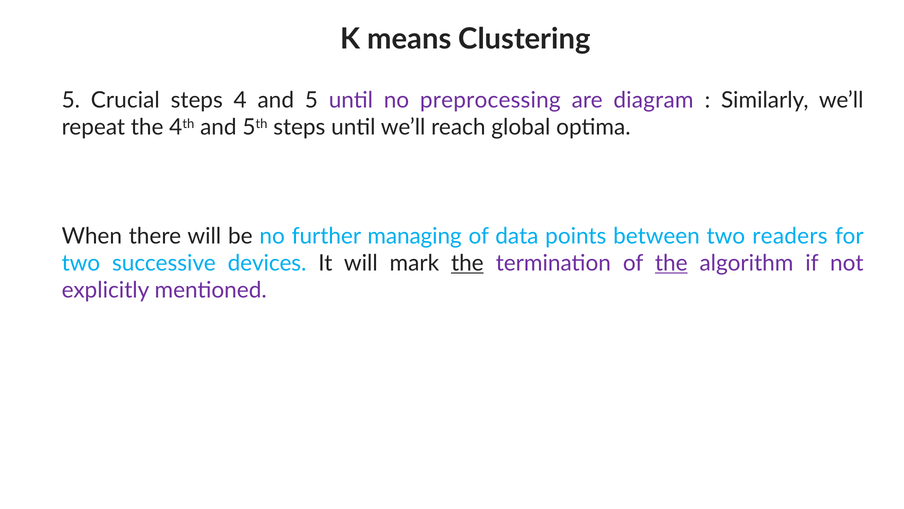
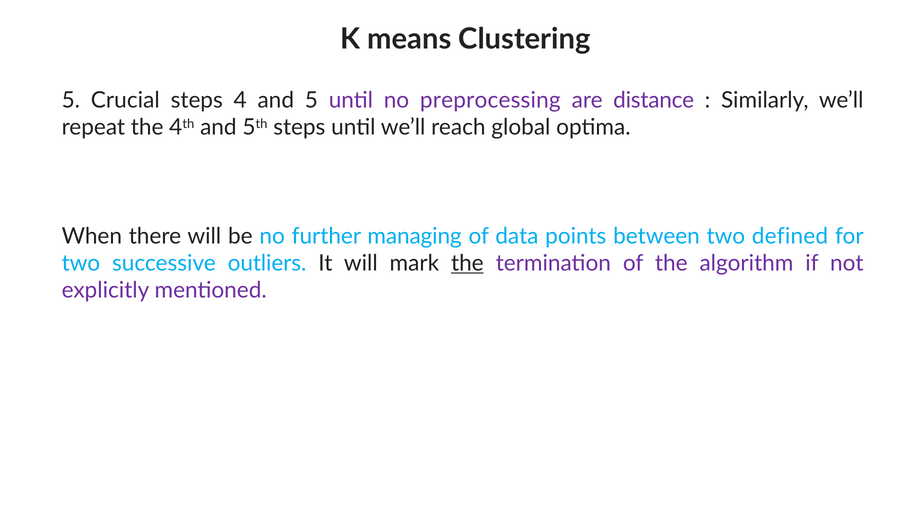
diagram: diagram -> distance (654, 100)
readers: readers -> defined (790, 236)
devices: devices -> outliers (267, 263)
the underline: present -> none (671, 263)
